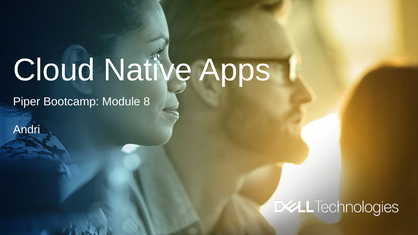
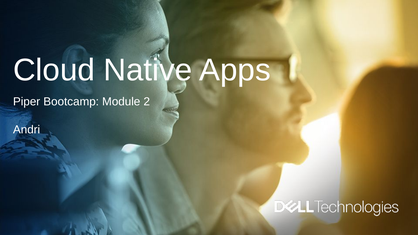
8: 8 -> 2 (147, 102)
